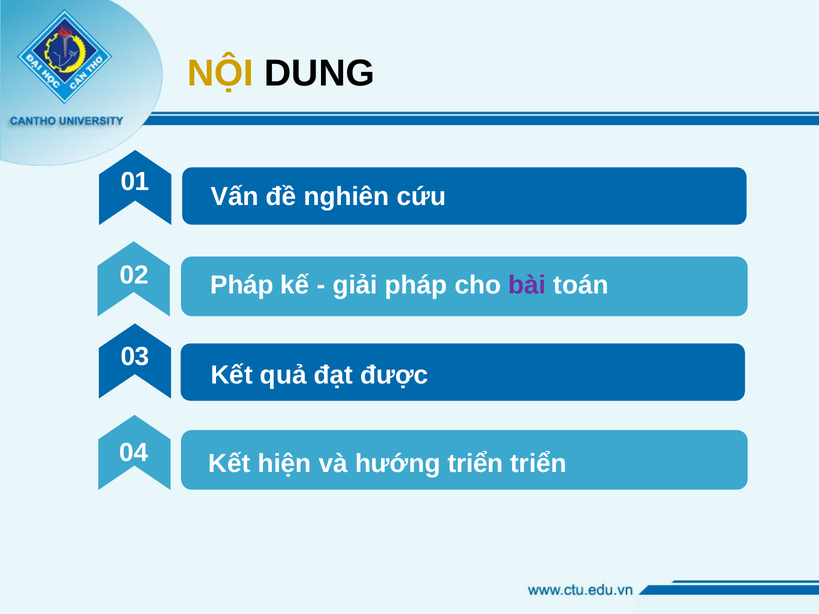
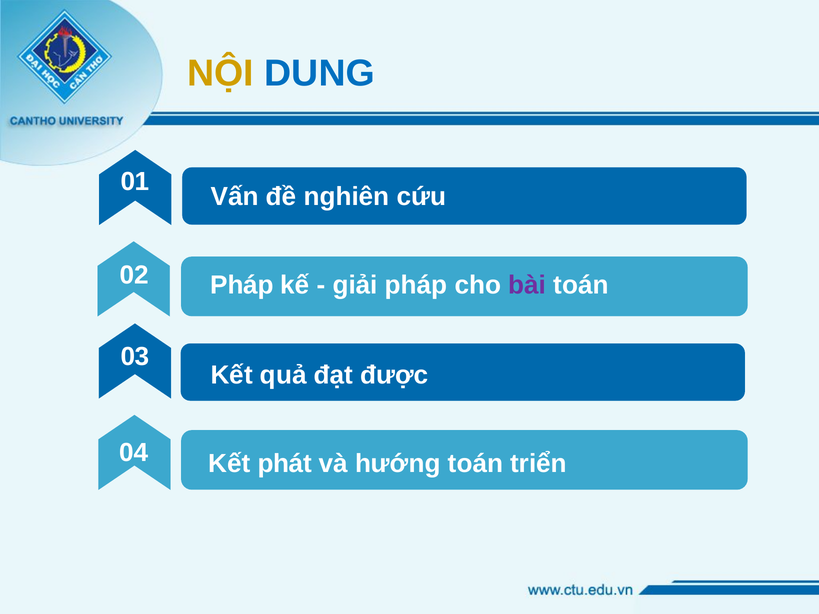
DUNG colour: black -> blue (320, 73)
hiện: hiện -> phát (285, 464)
hướng triển: triển -> toán (475, 464)
